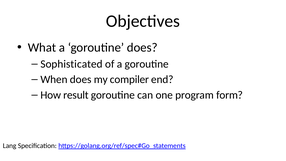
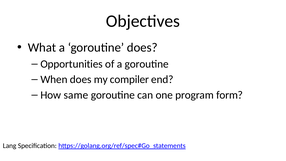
Sophisticated: Sophisticated -> Opportunities (72, 64)
result: result -> same (76, 95)
